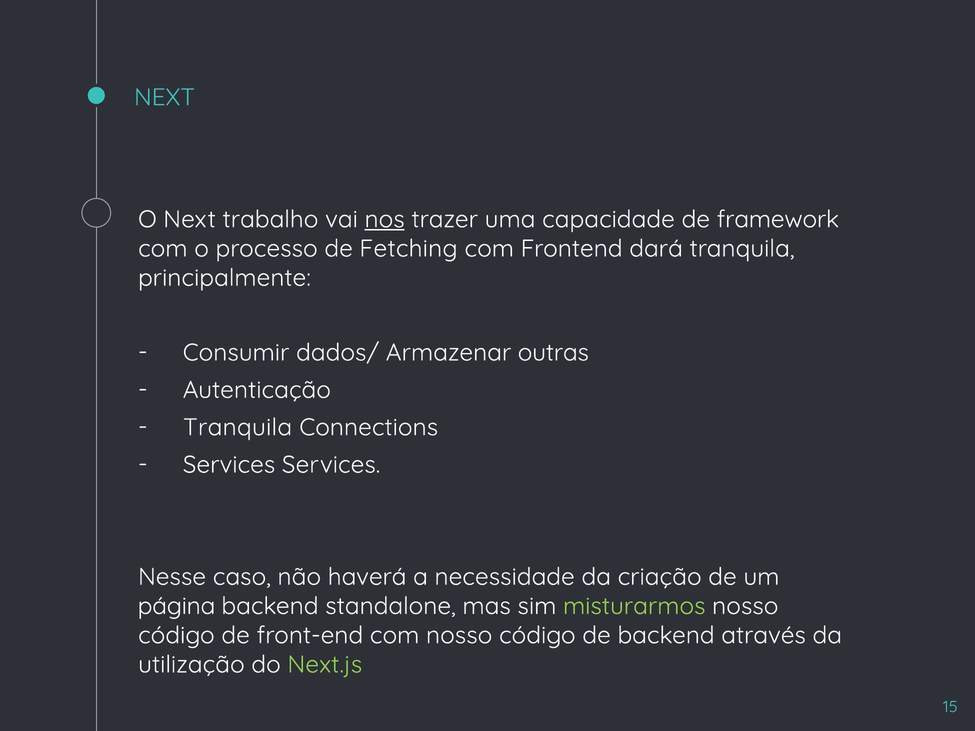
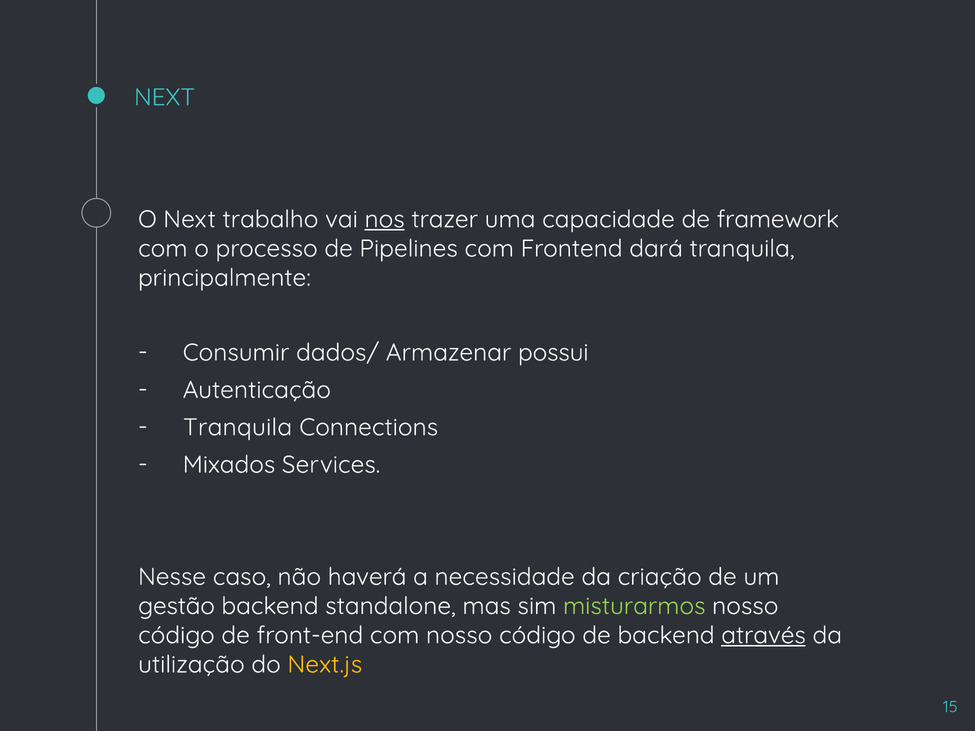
Fetching: Fetching -> Pipelines (409, 249)
outras: outras -> possui (553, 353)
Services: Services -> Mixados (229, 465)
página: página -> gestão (176, 606)
através underline: none -> present (764, 635)
Next.js colour: light green -> yellow (325, 665)
